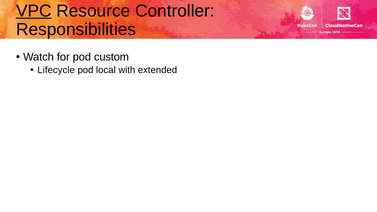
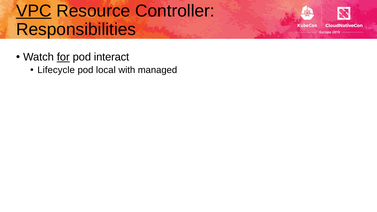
for underline: none -> present (63, 57)
custom: custom -> interact (111, 57)
extended: extended -> managed (157, 70)
